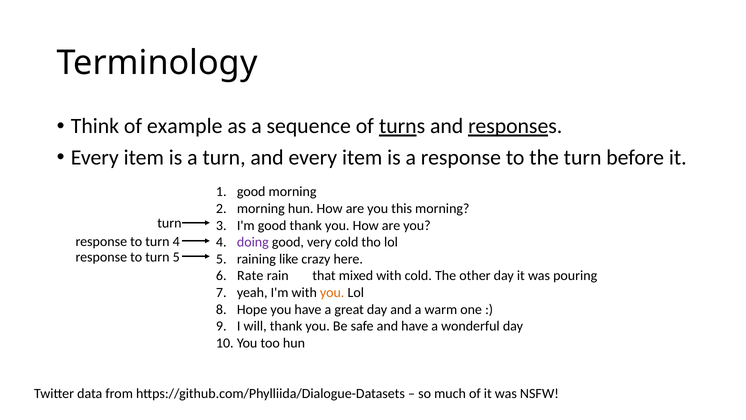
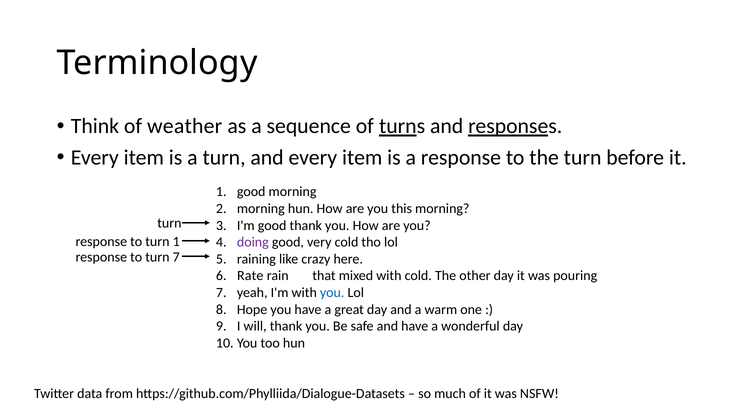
example: example -> weather (185, 126)
turn 4: 4 -> 1 (176, 241)
turn 5: 5 -> 7 (176, 257)
you colour: orange -> blue (332, 292)
